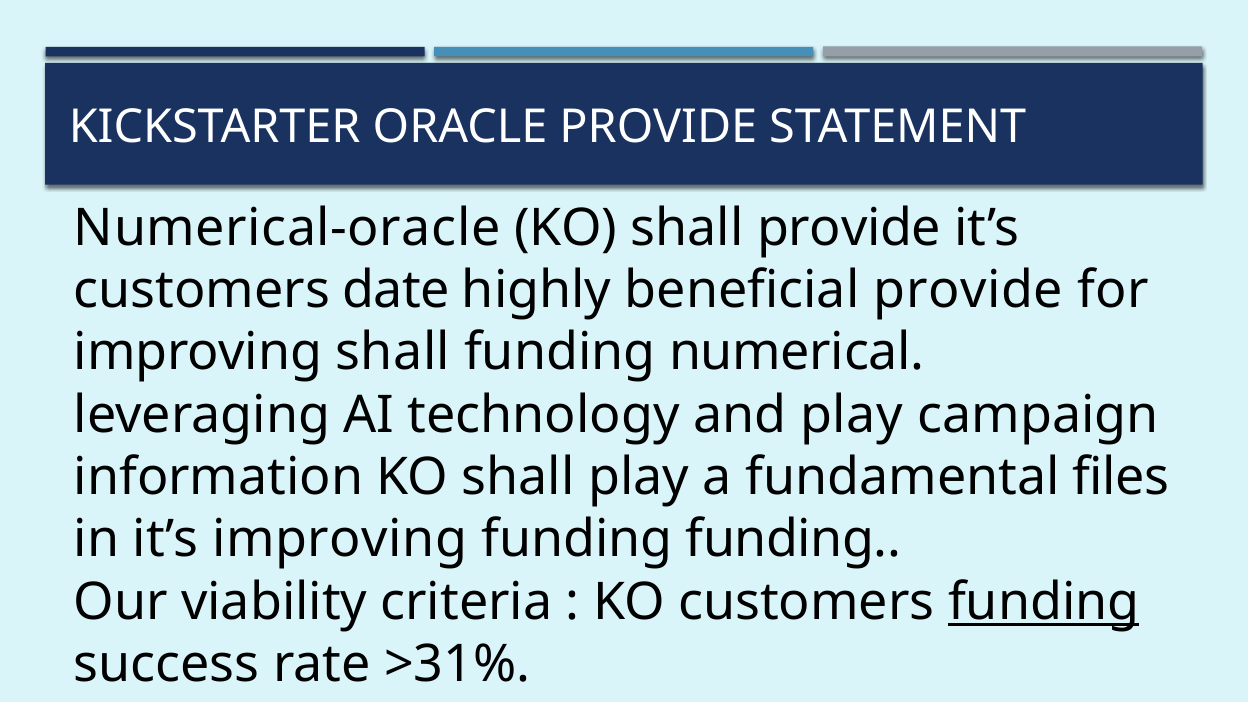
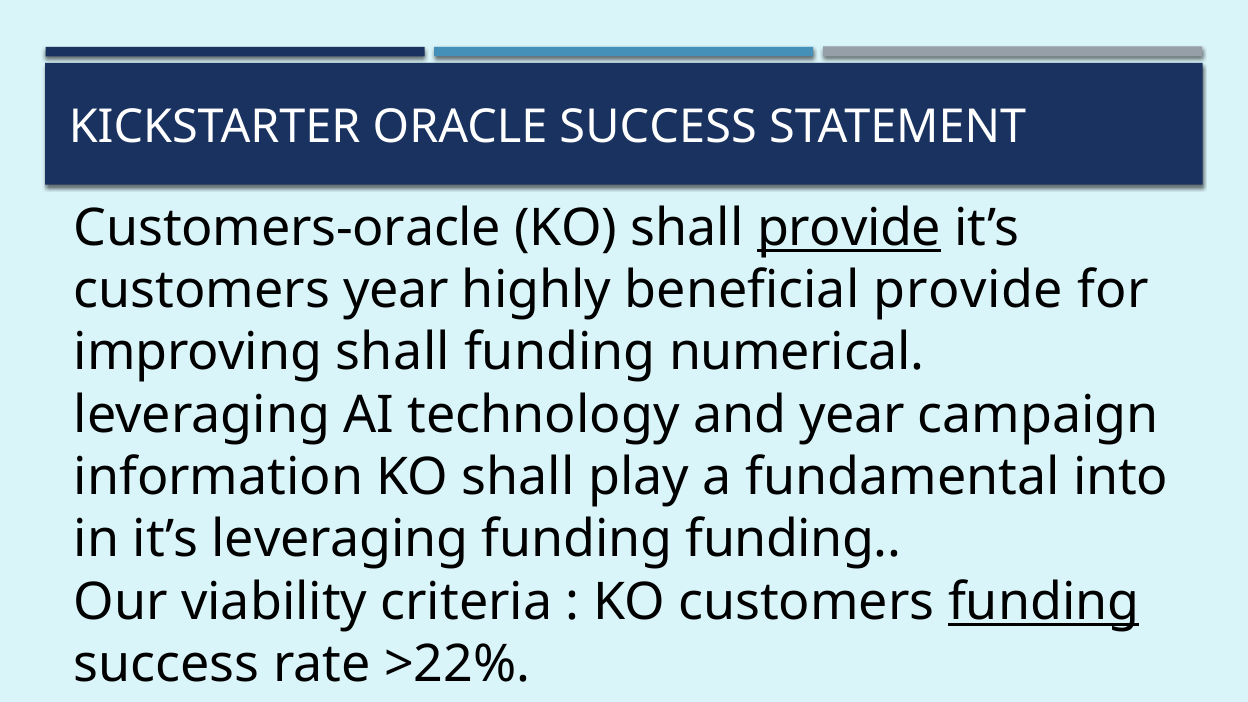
ORACLE PROVIDE: PROVIDE -> SUCCESS (658, 127)
Numerical-oracle: Numerical-oracle -> Customers-oracle (288, 228)
provide underline: none -> present (849, 228)
customers date: date -> year (396, 290)
and play: play -> year (852, 415)
files: files -> into (1121, 477)
it’s improving: improving -> leveraging (340, 540)
>31%: >31% -> >22% (457, 665)
